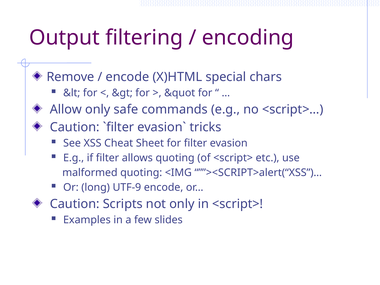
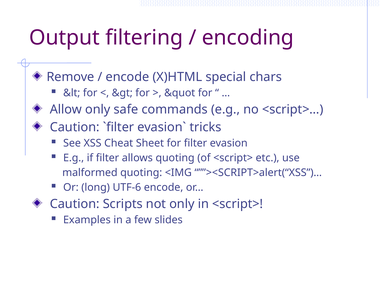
UTF-9: UTF-9 -> UTF-6 (127, 187)
